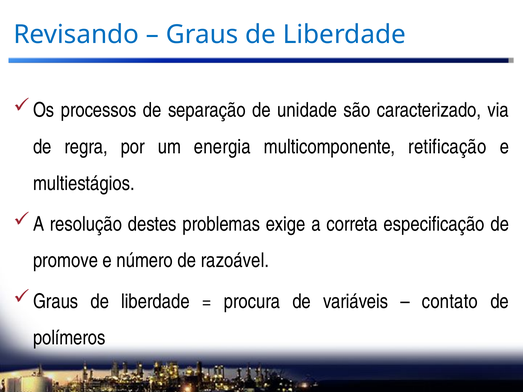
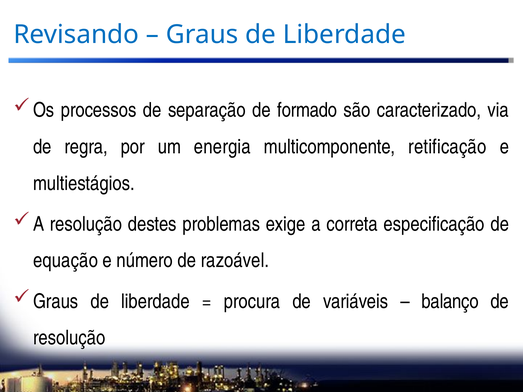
unidade: unidade -> formado (307, 110)
promove: promove -> equação (65, 261)
contato: contato -> balanço (450, 301)
polímeros: polímeros -> resolução (69, 338)
